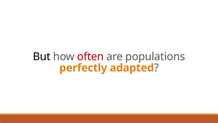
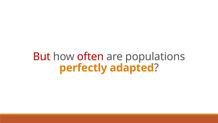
But colour: black -> red (42, 57)
